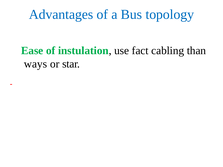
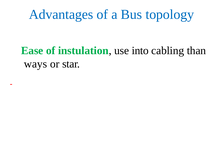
fact: fact -> into (140, 51)
